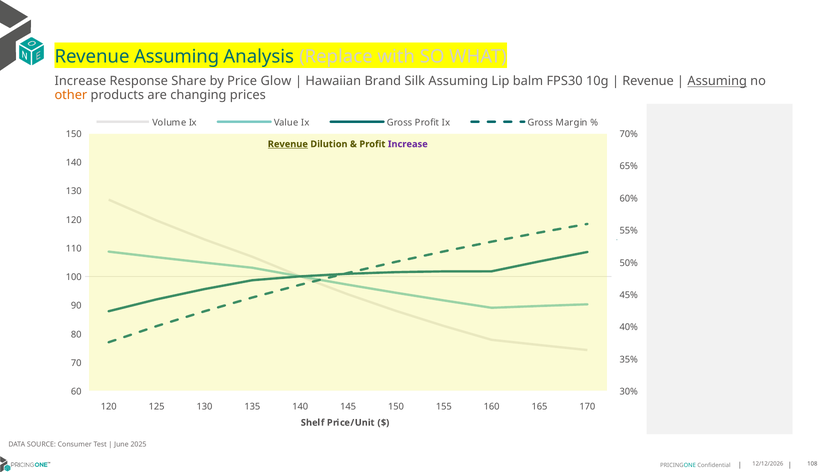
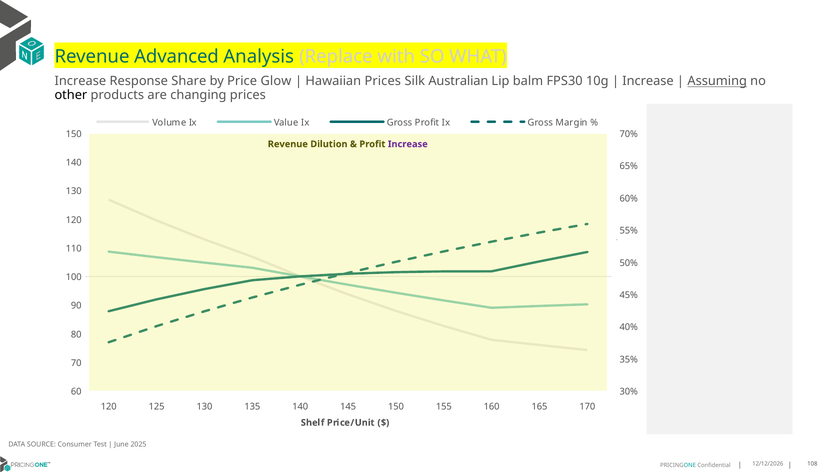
Revenue Assuming: Assuming -> Advanced (177, 56)
Hawaiian Brand: Brand -> Prices (383, 81)
Silk Assuming: Assuming -> Australian (458, 81)
Revenue: Revenue -> Increase (648, 81)
other colour: orange -> black (71, 95)
Revenue underline: present -> none (288, 144)
